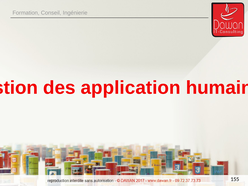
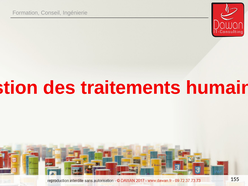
application: application -> traitements (131, 88)
